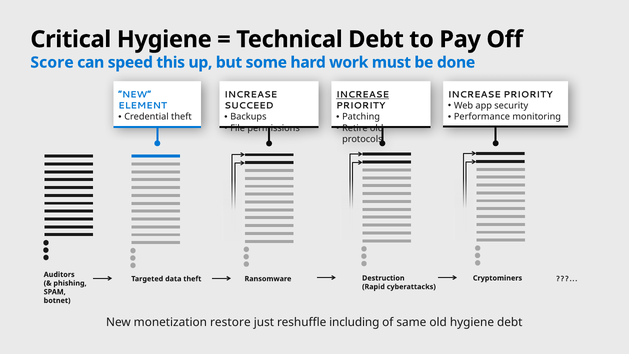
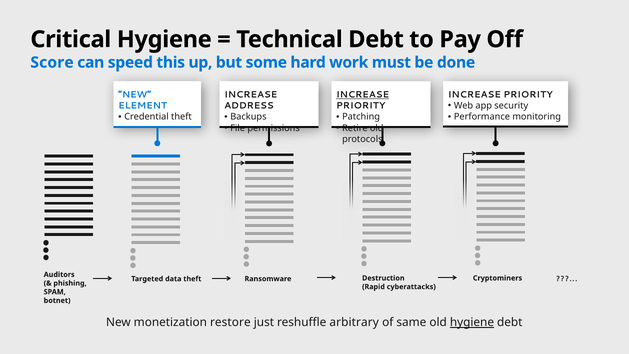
SUCCEED: SUCCEED -> ADDRESS (249, 106)
including: including -> arbitrary (354, 322)
hygiene underline: none -> present (472, 322)
